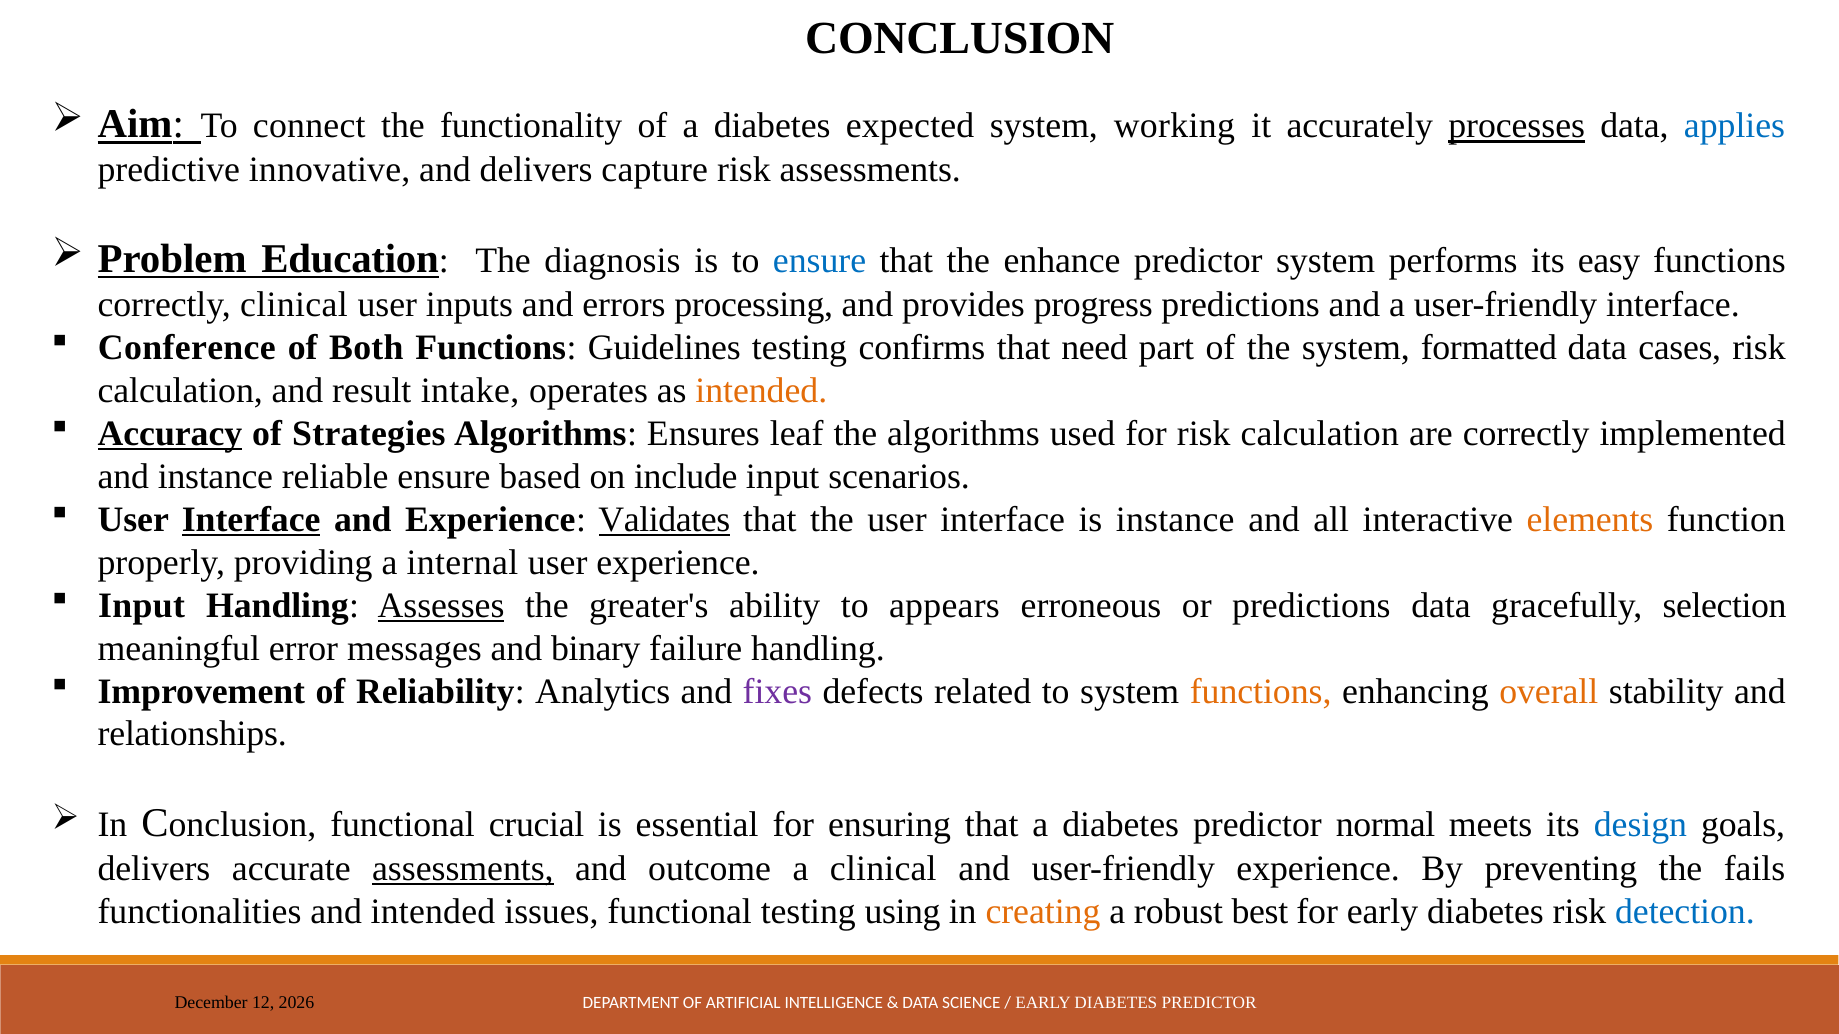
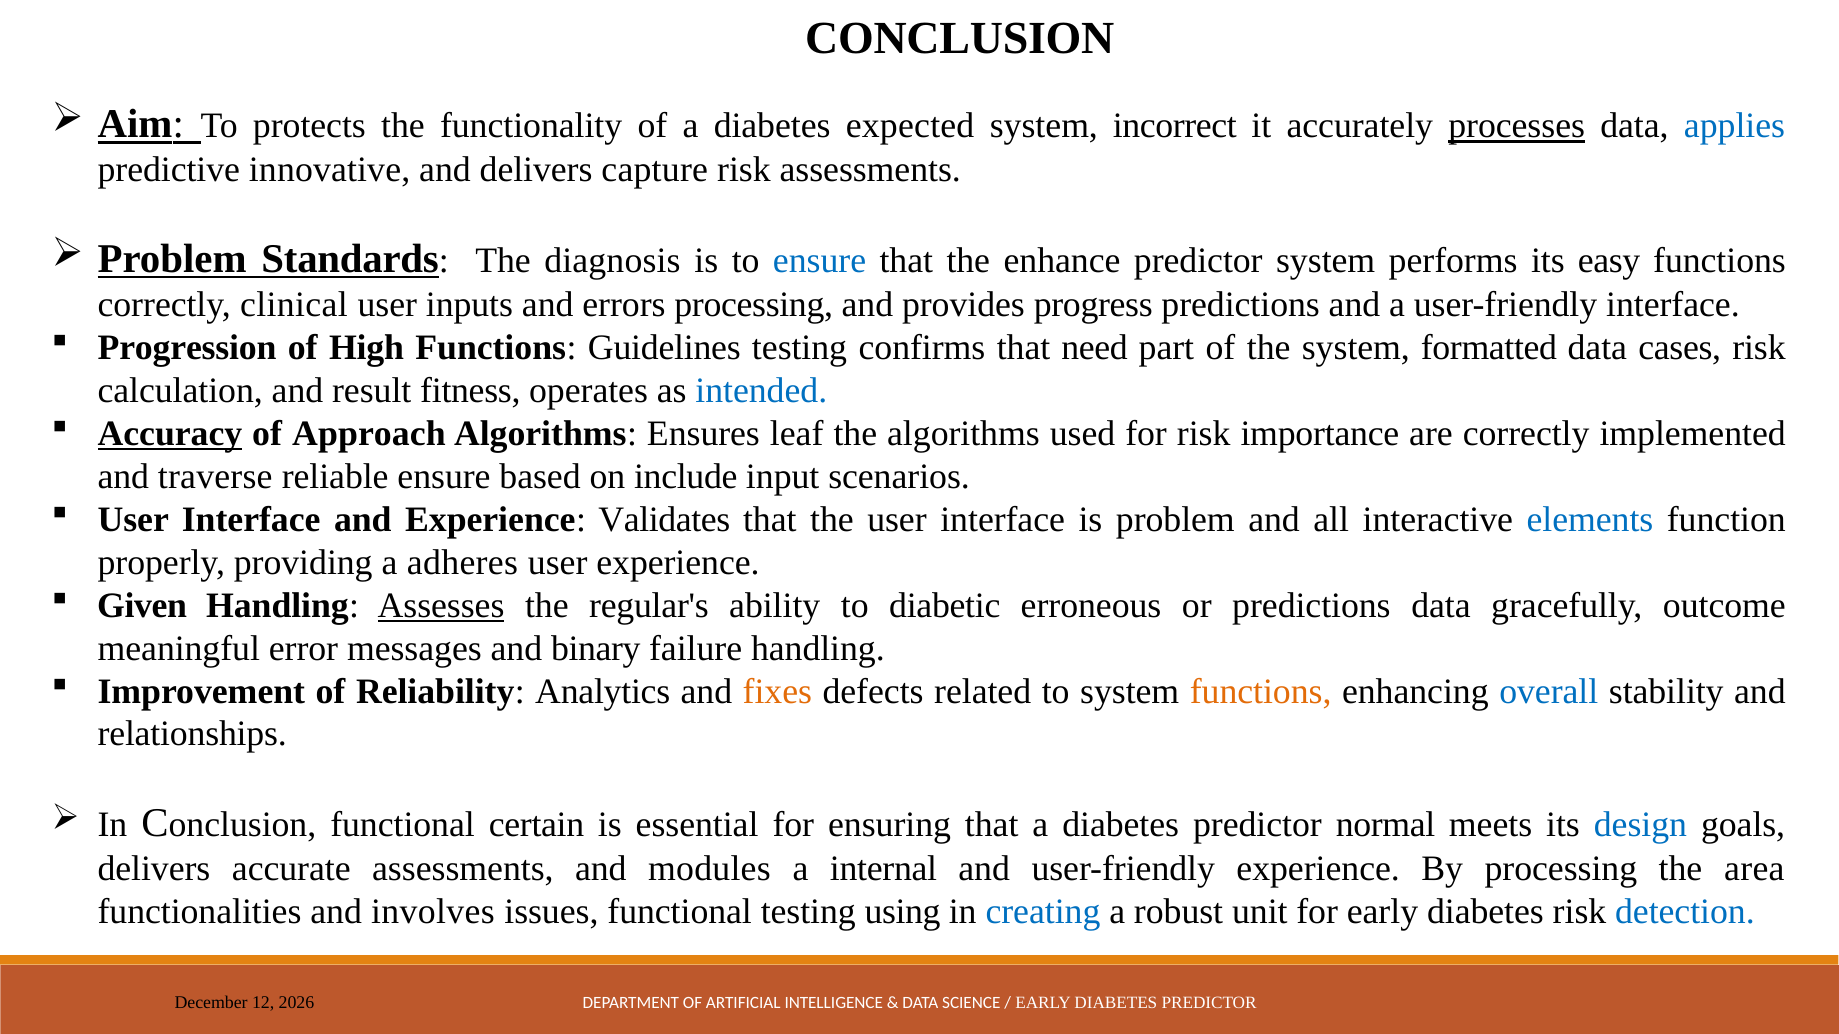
connect: connect -> protects (309, 126)
working: working -> incorrect (1175, 126)
Education: Education -> Standards (350, 259)
Conference: Conference -> Progression (187, 348)
Both: Both -> High (367, 348)
intake: intake -> fitness (470, 391)
intended colour: orange -> blue (761, 391)
Strategies: Strategies -> Approach (369, 434)
for risk calculation: calculation -> importance (1320, 434)
and instance: instance -> traverse (215, 477)
Interface underline: present -> none (251, 520)
Validates underline: present -> none (664, 520)
is instance: instance -> problem (1175, 520)
elements colour: orange -> blue (1590, 520)
internal: internal -> adheres (462, 563)
Input: Input -> Given (142, 606)
greater's: greater's -> regular's (649, 606)
appears: appears -> diabetic (945, 606)
selection: selection -> outcome (1724, 606)
fixes colour: purple -> orange (777, 692)
overall colour: orange -> blue (1549, 692)
crucial: crucial -> certain (537, 825)
assessments underline: present -> none (463, 869)
outcome: outcome -> modules (709, 869)
a clinical: clinical -> internal (884, 869)
By preventing: preventing -> processing (1561, 869)
fails: fails -> area (1754, 869)
and intended: intended -> involves (433, 912)
creating colour: orange -> blue (1043, 912)
best: best -> unit (1260, 912)
